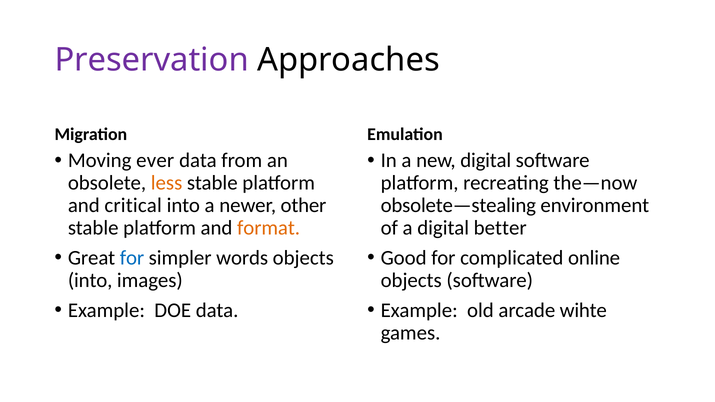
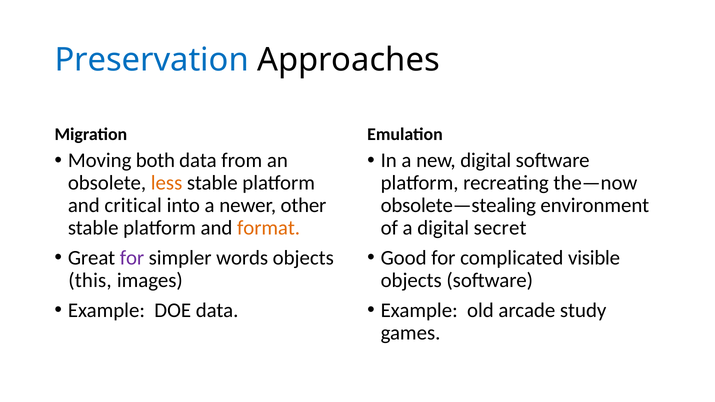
Preservation colour: purple -> blue (152, 60)
ever: ever -> both (155, 161)
better: better -> secret (500, 228)
for colour: blue -> purple (132, 258)
online: online -> visible (594, 258)
into: into -> this (90, 281)
wihte: wihte -> study (583, 310)
